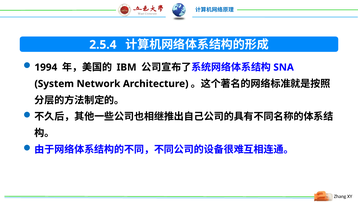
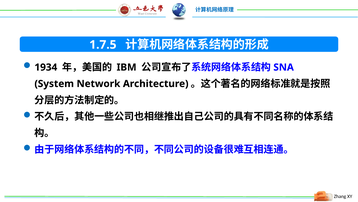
2.5.4: 2.5.4 -> 1.7.5 (103, 45)
1994: 1994 -> 1934 (46, 67)
